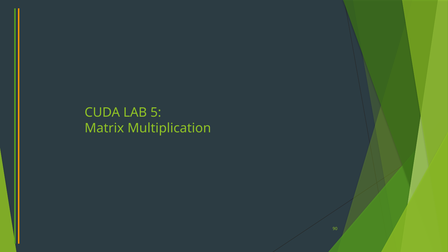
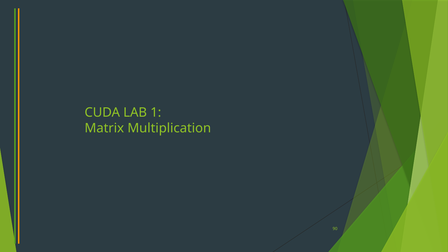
5: 5 -> 1 (156, 113)
